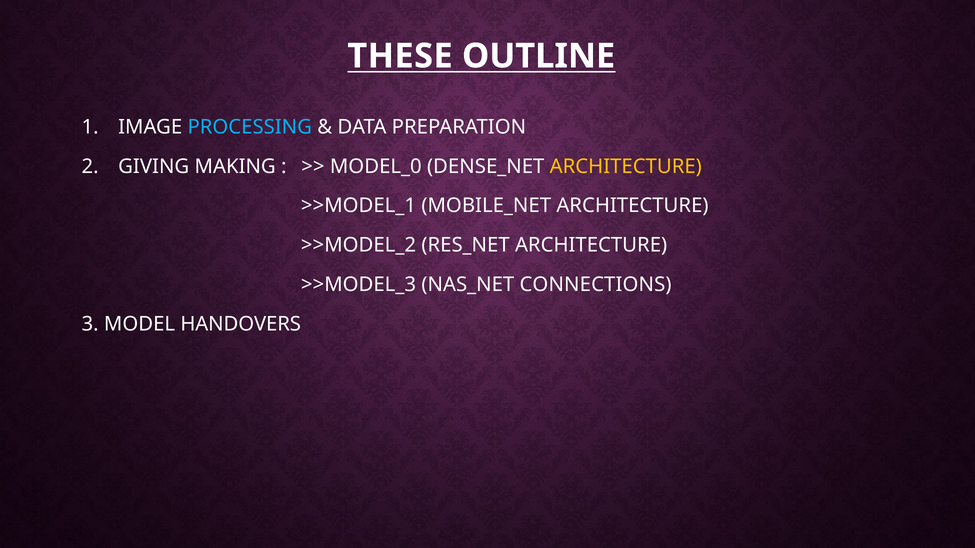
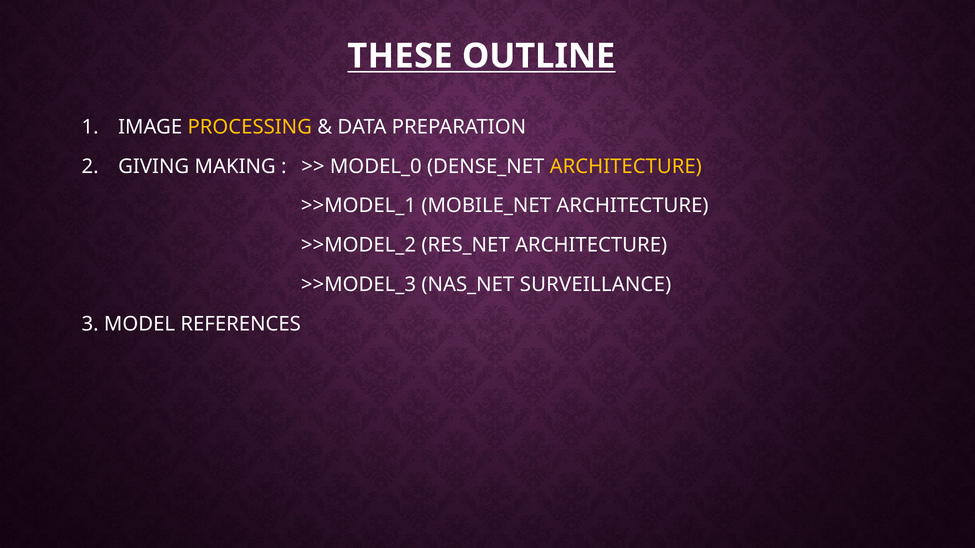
PROCESSING colour: light blue -> yellow (250, 127)
CONNECTIONS: CONNECTIONS -> SURVEILLANCE (596, 285)
HANDOVERS: HANDOVERS -> REFERENCES (241, 324)
